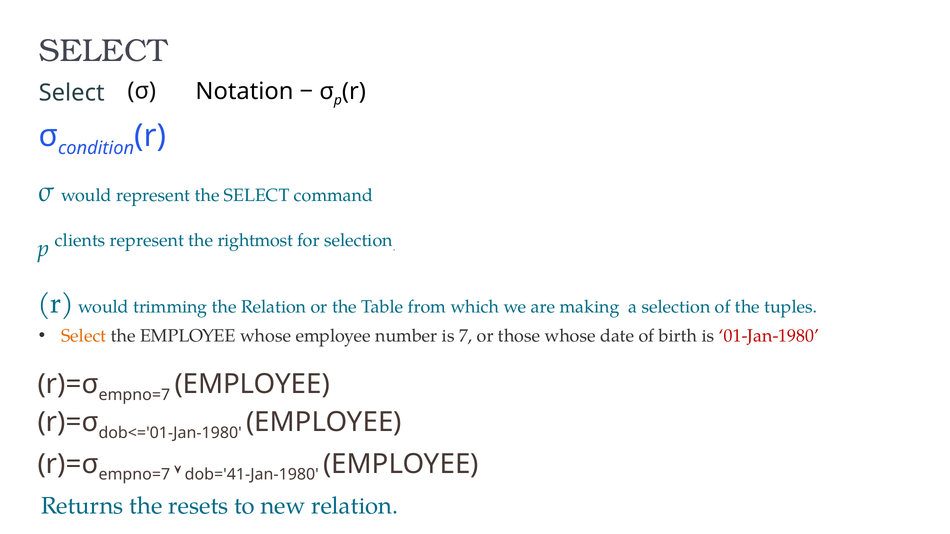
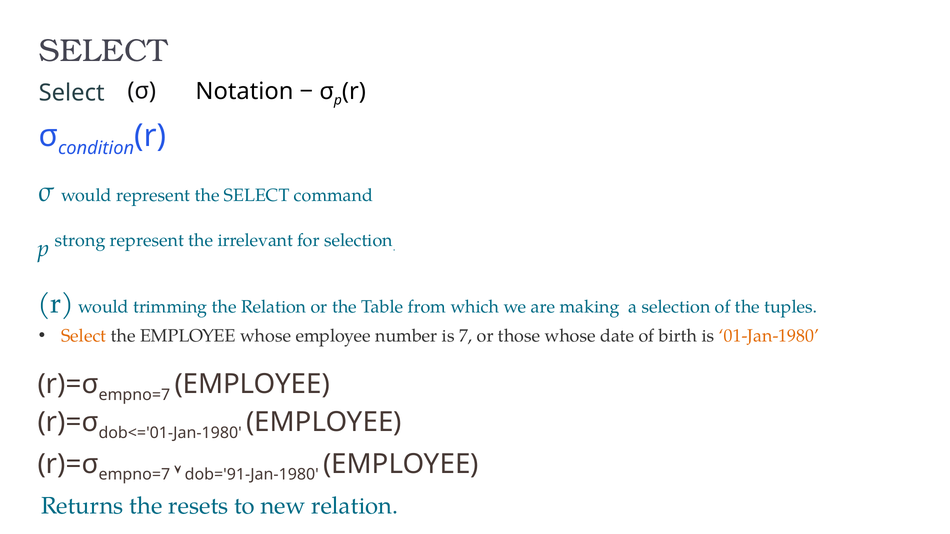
clients: clients -> strong (80, 240)
rightmost: rightmost -> irrelevant (255, 240)
01-Jan-1980 colour: red -> orange (769, 336)
dob='41-Jan-1980: dob='41-Jan-1980 -> dob='91-Jan-1980 (252, 475)
